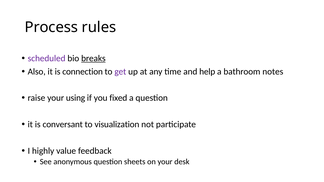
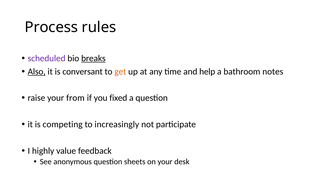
Also underline: none -> present (37, 72)
connection: connection -> conversant (83, 72)
get colour: purple -> orange (120, 72)
using: using -> from (75, 98)
conversant: conversant -> competing (63, 125)
visualization: visualization -> increasingly (117, 125)
